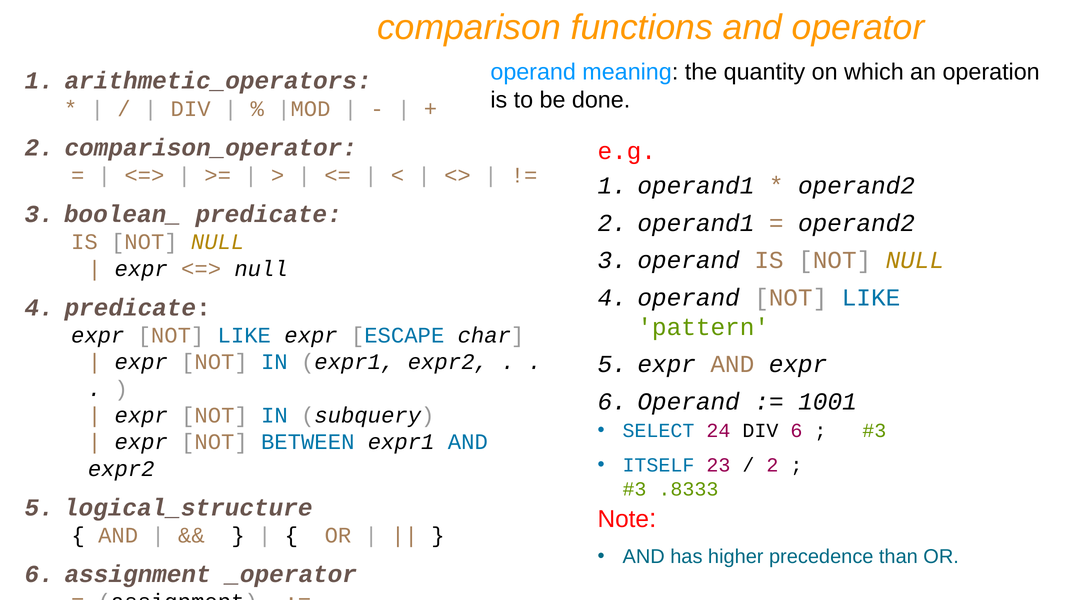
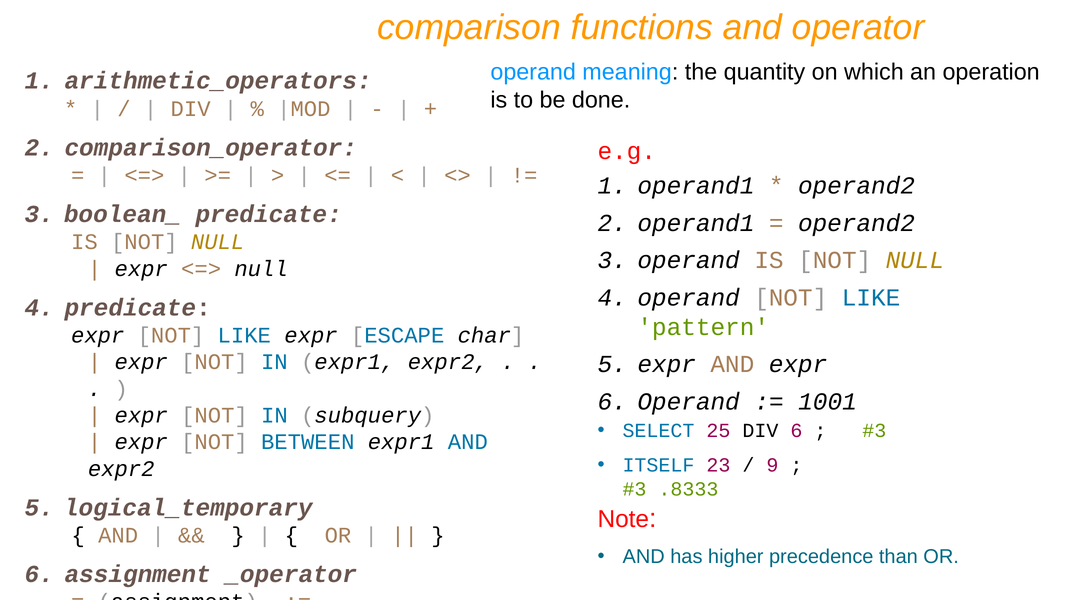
24: 24 -> 25 (718, 430)
2: 2 -> 9 (772, 465)
logical_structure: logical_structure -> logical_temporary (188, 507)
